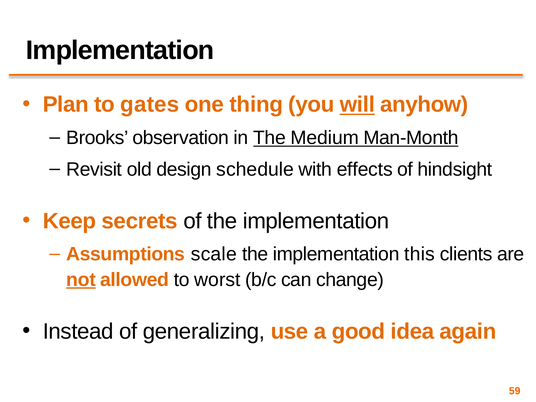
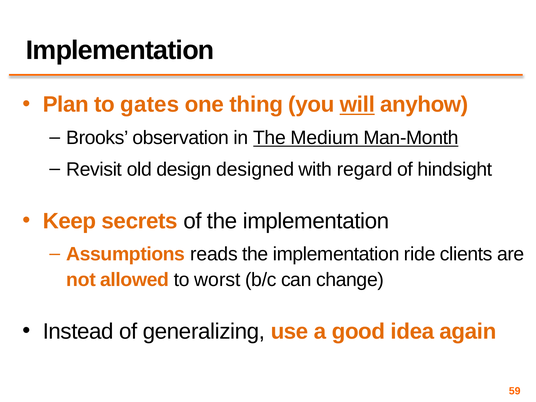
schedule: schedule -> designed (255, 169)
effects: effects -> regard (365, 169)
scale: scale -> reads (214, 254)
this: this -> ride (420, 254)
not underline: present -> none (81, 280)
